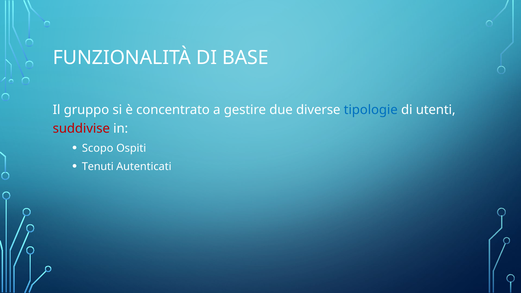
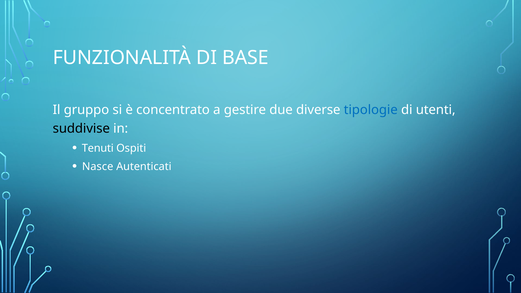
suddivise colour: red -> black (81, 129)
Scopo: Scopo -> Tenuti (98, 148)
Tenuti: Tenuti -> Nasce (98, 167)
